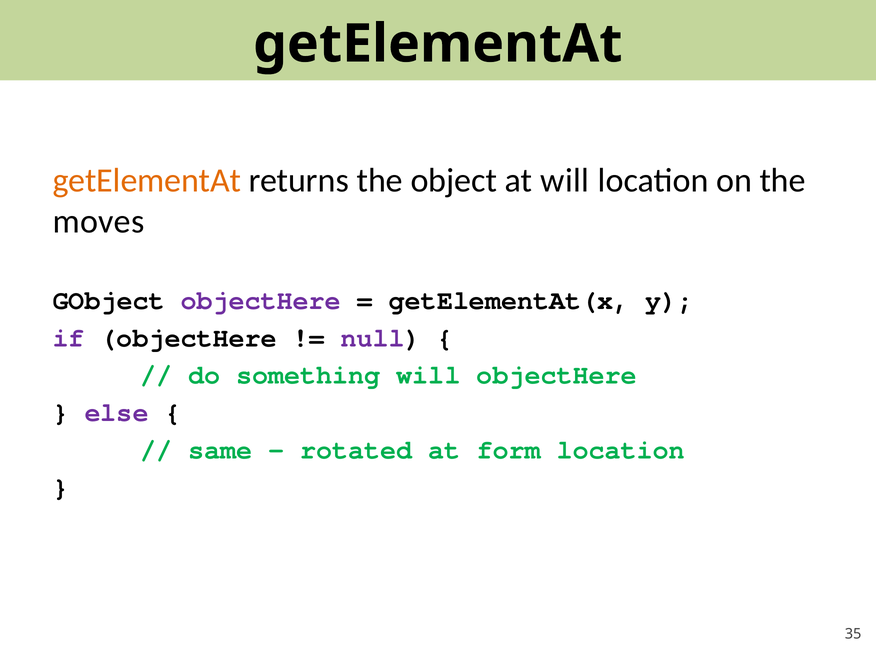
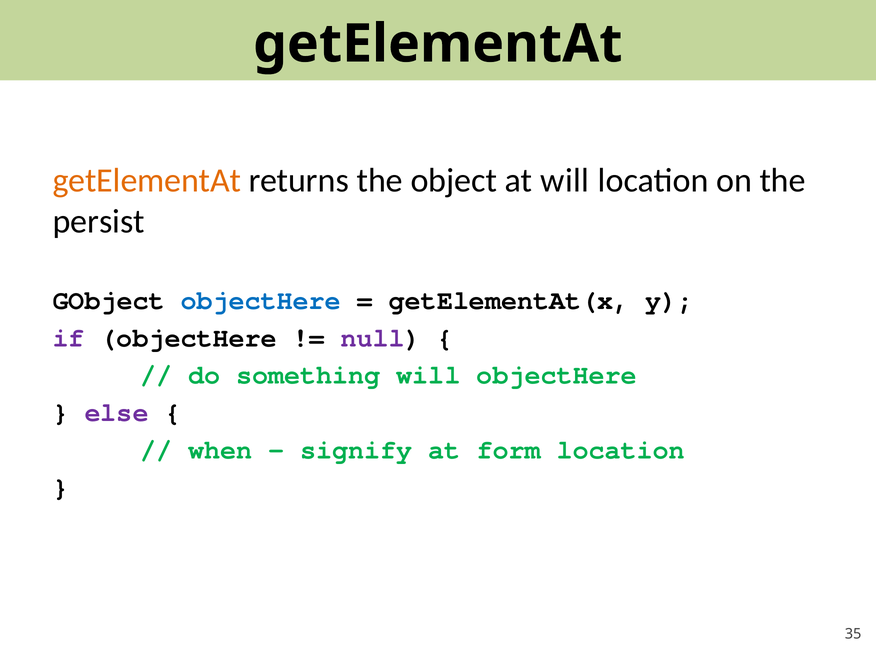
moves: moves -> persist (99, 221)
objectHere colour: purple -> blue (261, 300)
same: same -> when (220, 450)
rotated: rotated -> signify (356, 450)
